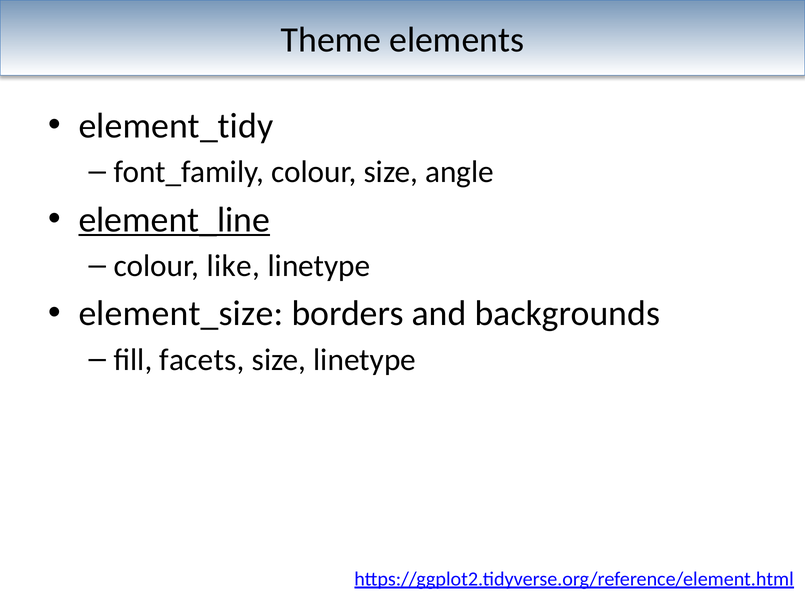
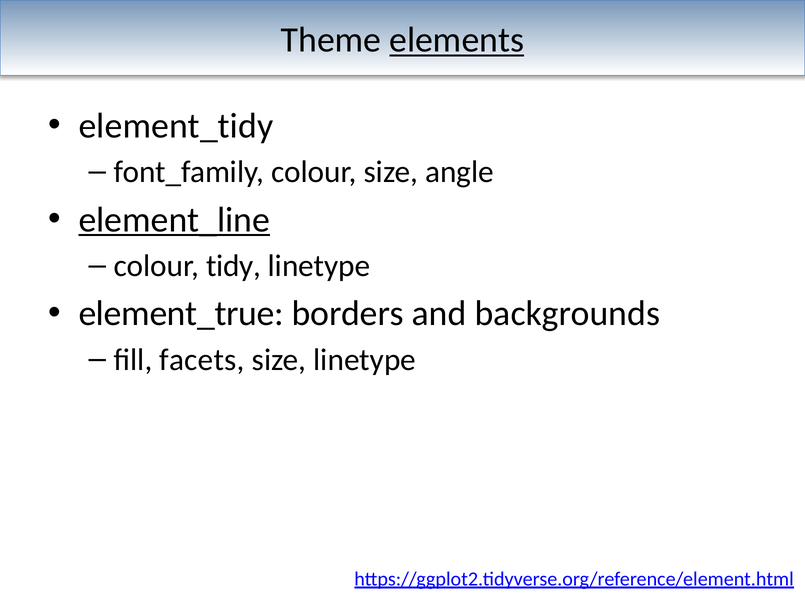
elements underline: none -> present (457, 40)
like: like -> tidy (234, 266)
element_size: element_size -> element_true (181, 314)
